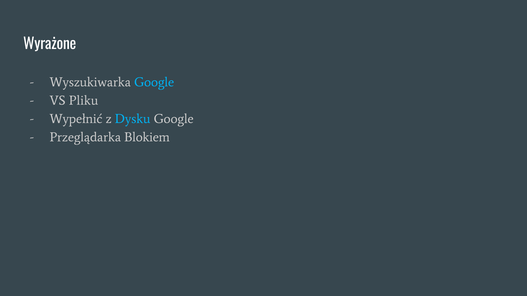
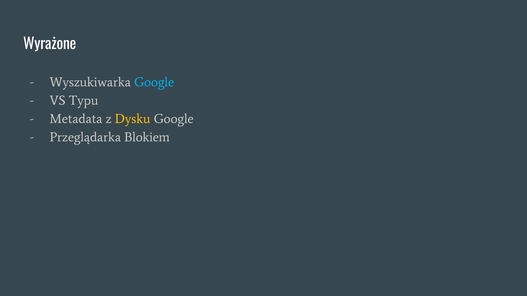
Pliku: Pliku -> Typu (84, 101)
Wypełnić: Wypełnić -> Metadata (76, 119)
Dysku colour: light blue -> yellow (133, 119)
